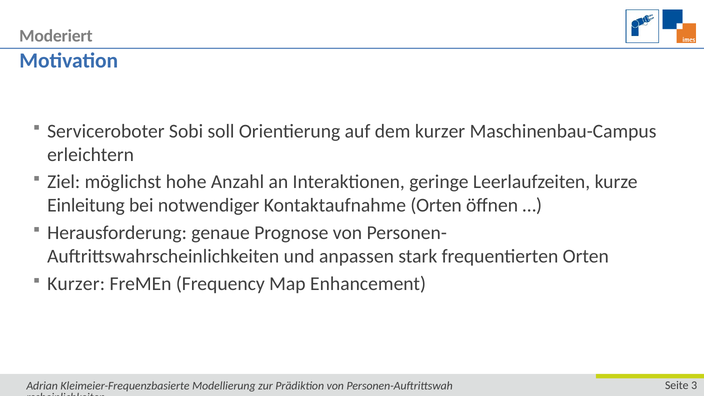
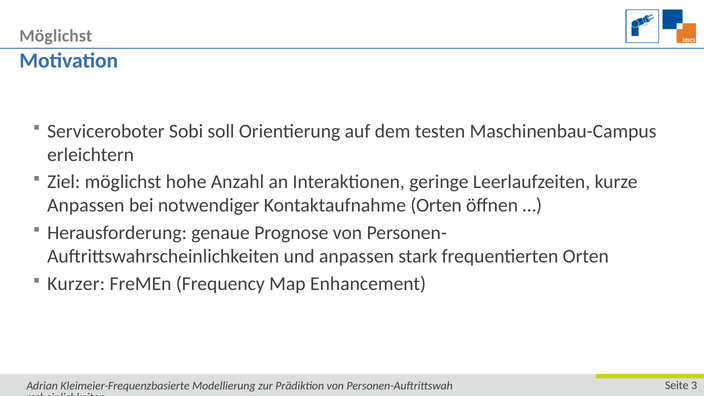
Moderiert: Moderiert -> Möglichst (56, 36)
dem kurzer: kurzer -> testen (440, 131)
Einleitung: Einleitung -> Anpassen (86, 205)
